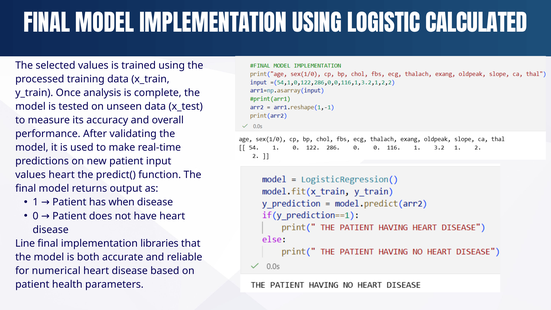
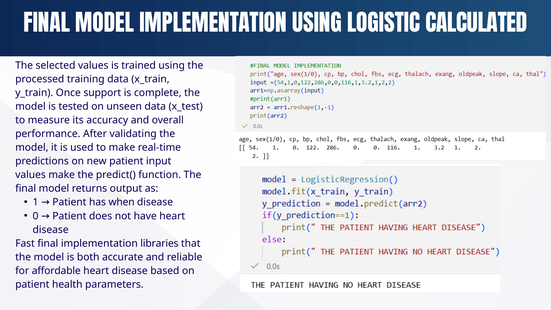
analysis: analysis -> support (102, 93)
values heart: heart -> make (62, 175)
Line: Line -> Fast (25, 243)
numerical: numerical -> affordable (56, 271)
